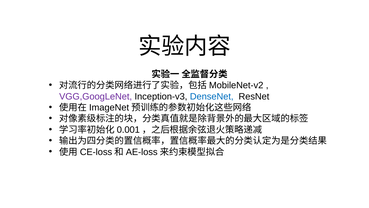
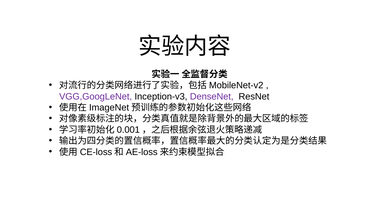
DenseNet colour: blue -> purple (212, 96)
